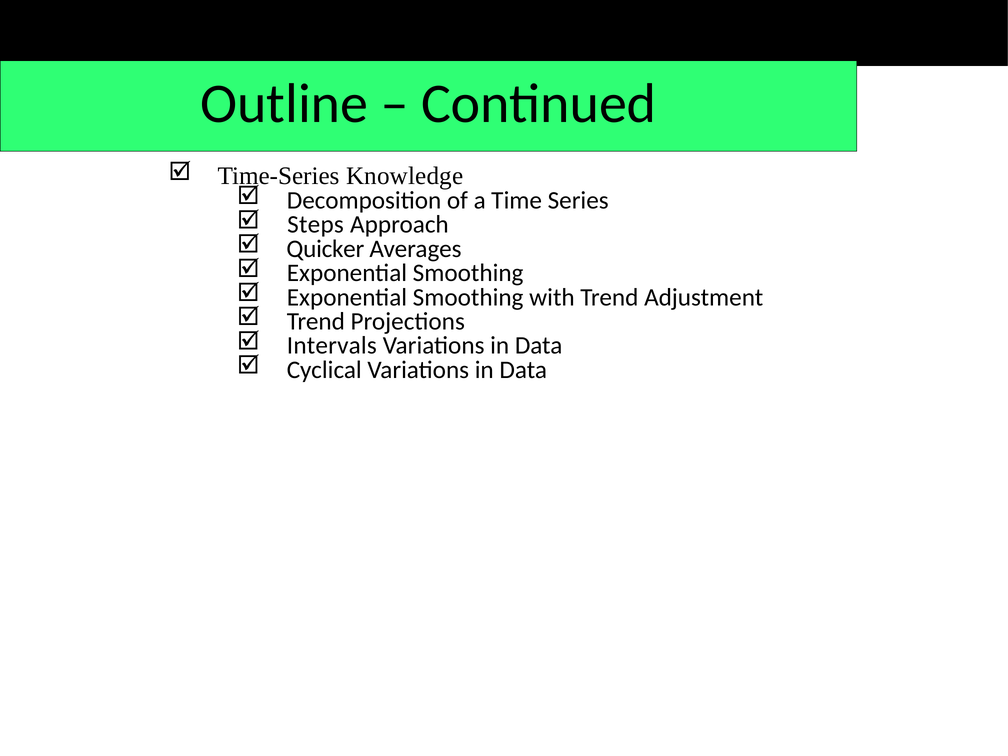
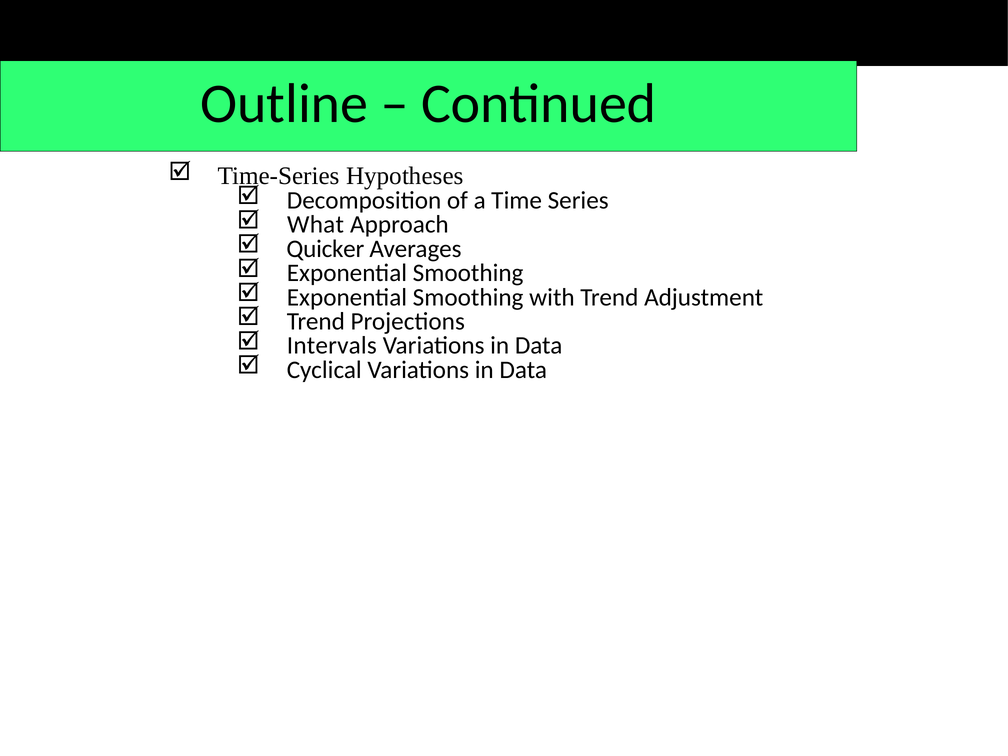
Knowledge: Knowledge -> Hypotheses (405, 176)
Steps: Steps -> What (316, 225)
